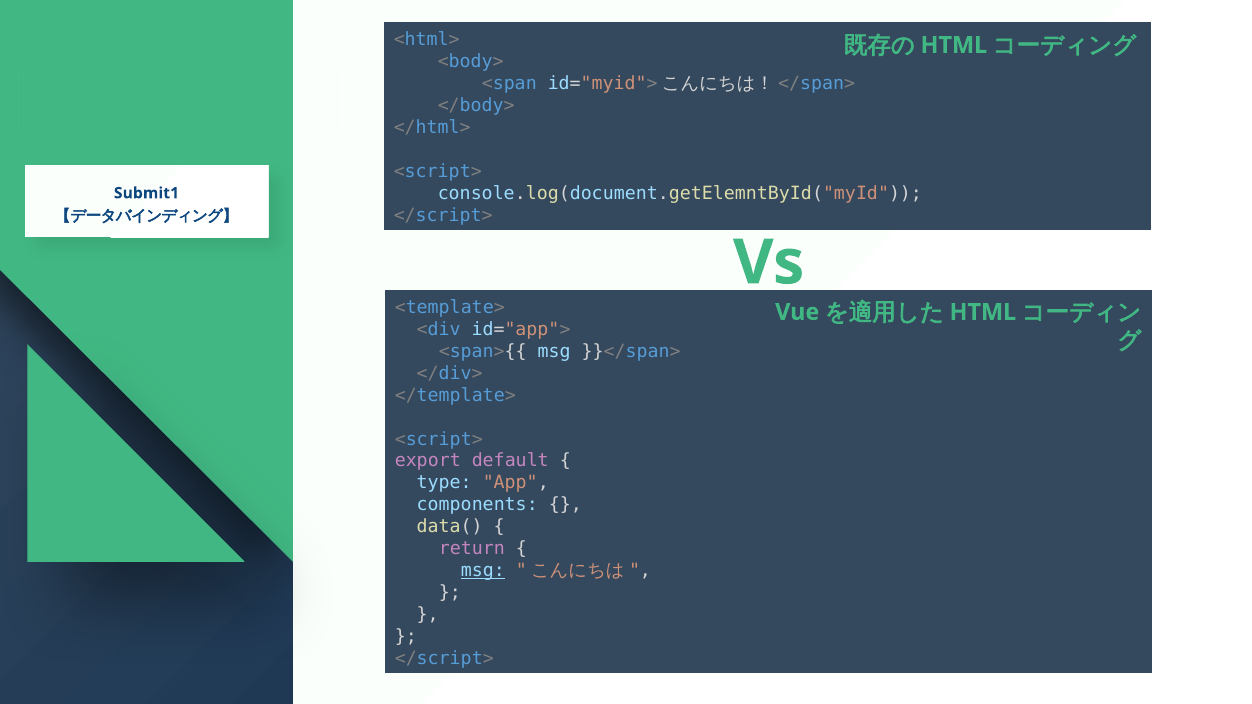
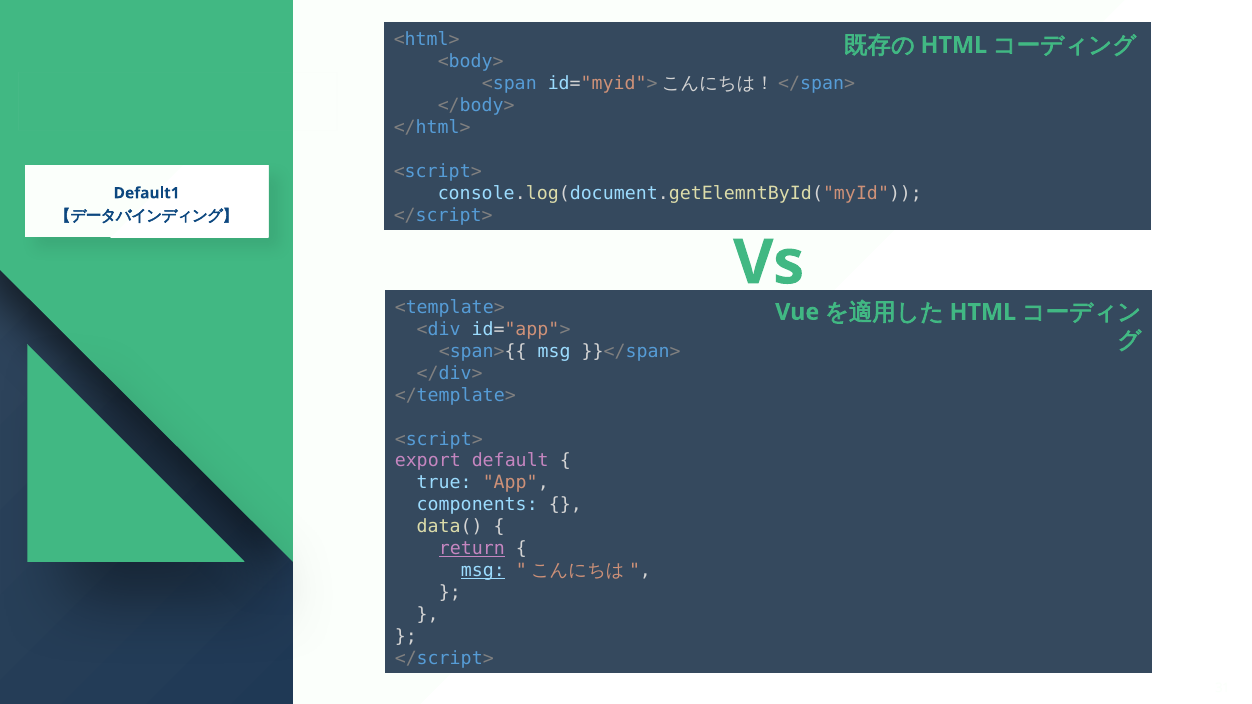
Submit1: Submit1 -> Default1 (147, 193)
type: type -> true (444, 483)
return underline: none -> present (472, 549)
